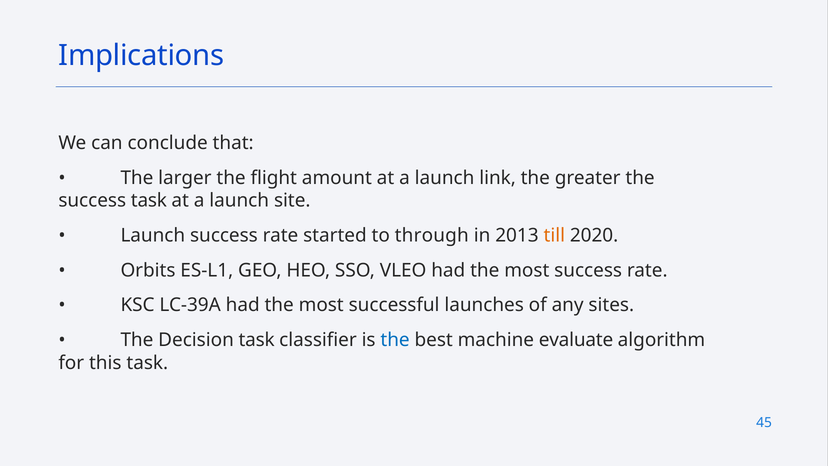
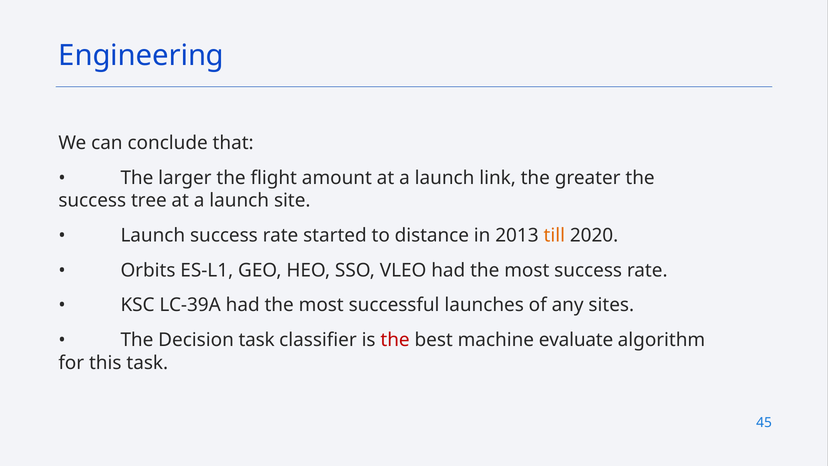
Implications: Implications -> Engineering (141, 55)
success task: task -> tree (149, 201)
through: through -> distance (432, 235)
the colour: blue -> red (395, 340)
